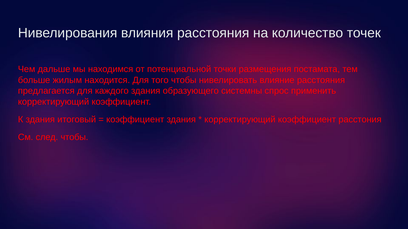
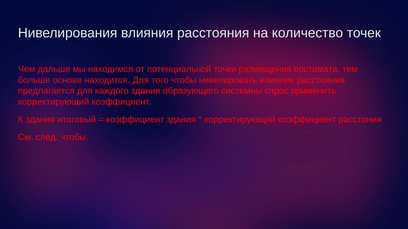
жилым: жилым -> основе (67, 80)
